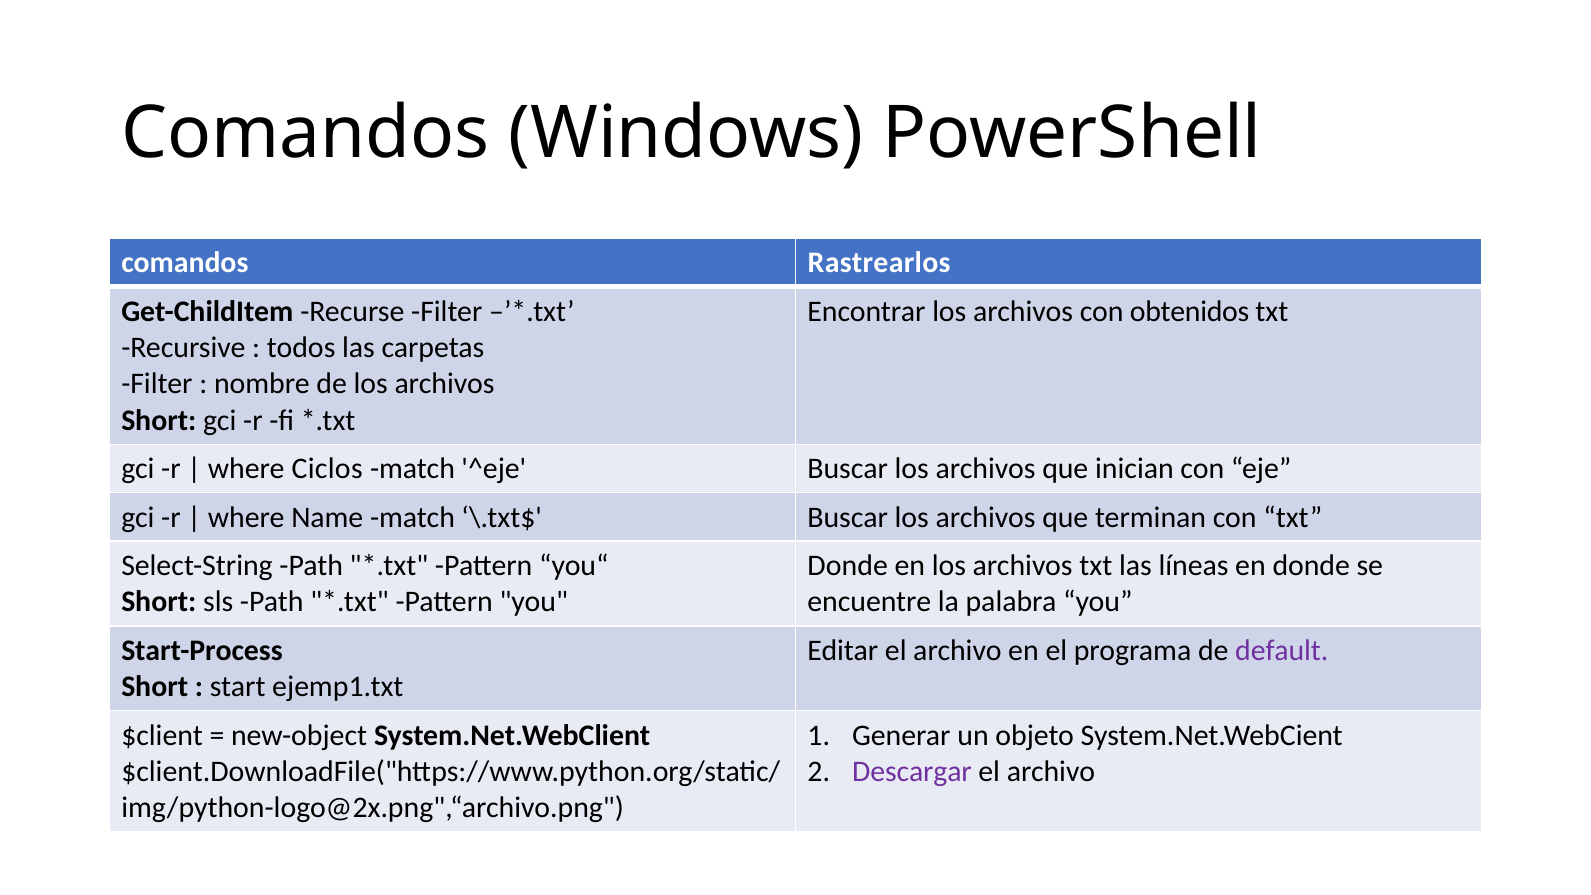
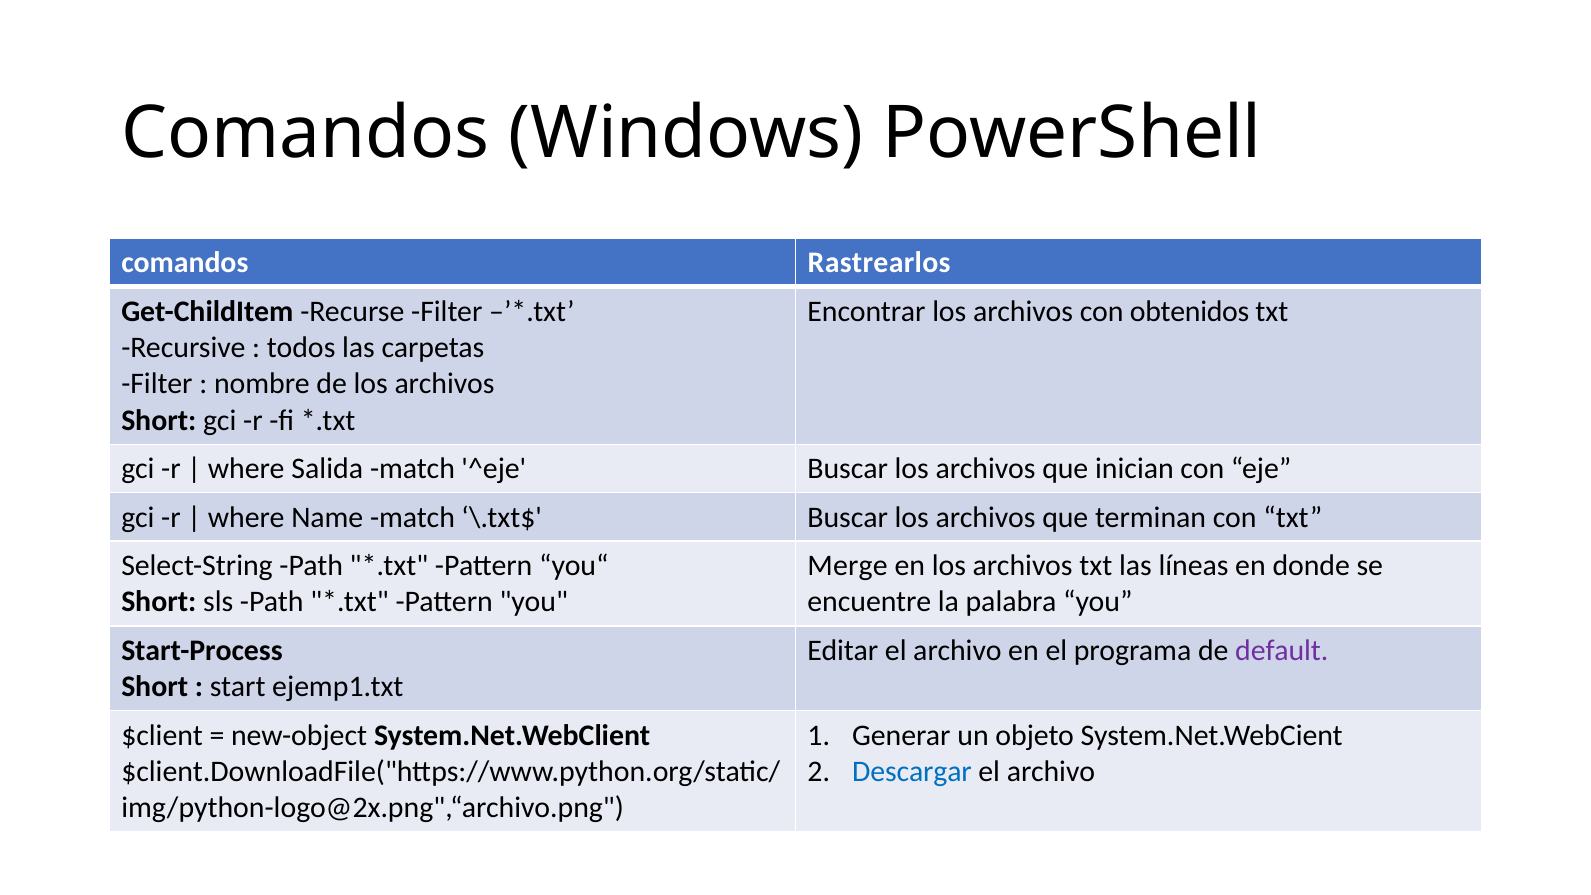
Ciclos: Ciclos -> Salida (327, 469)
Donde: Donde -> Merge (848, 566)
Descargar colour: purple -> blue (912, 772)
